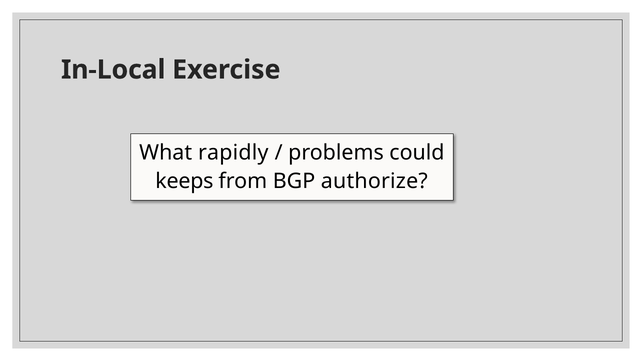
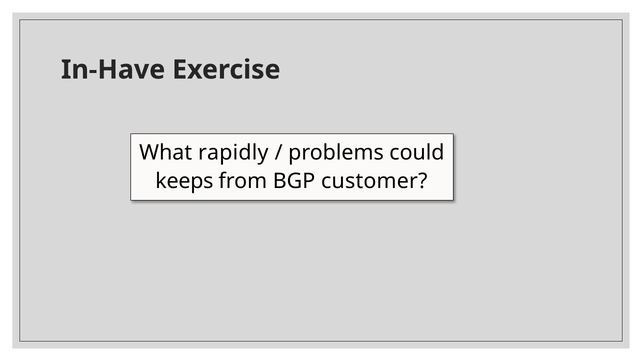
In-Local: In-Local -> In-Have (113, 70)
authorize: authorize -> customer (374, 181)
